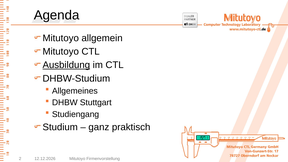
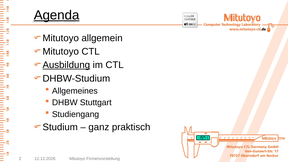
Agenda underline: none -> present (57, 15)
